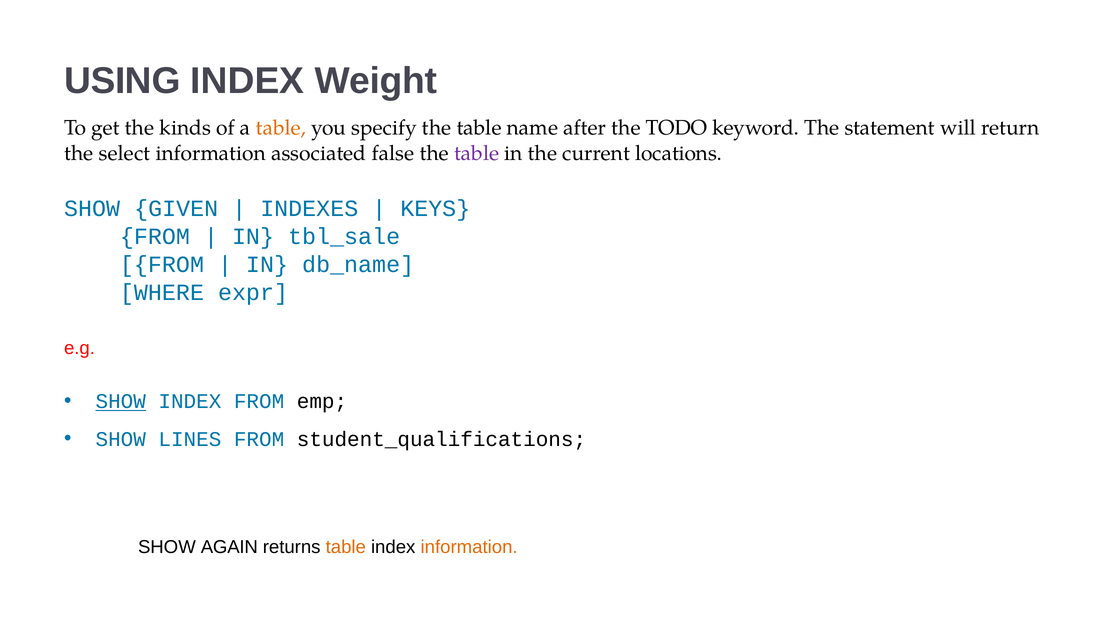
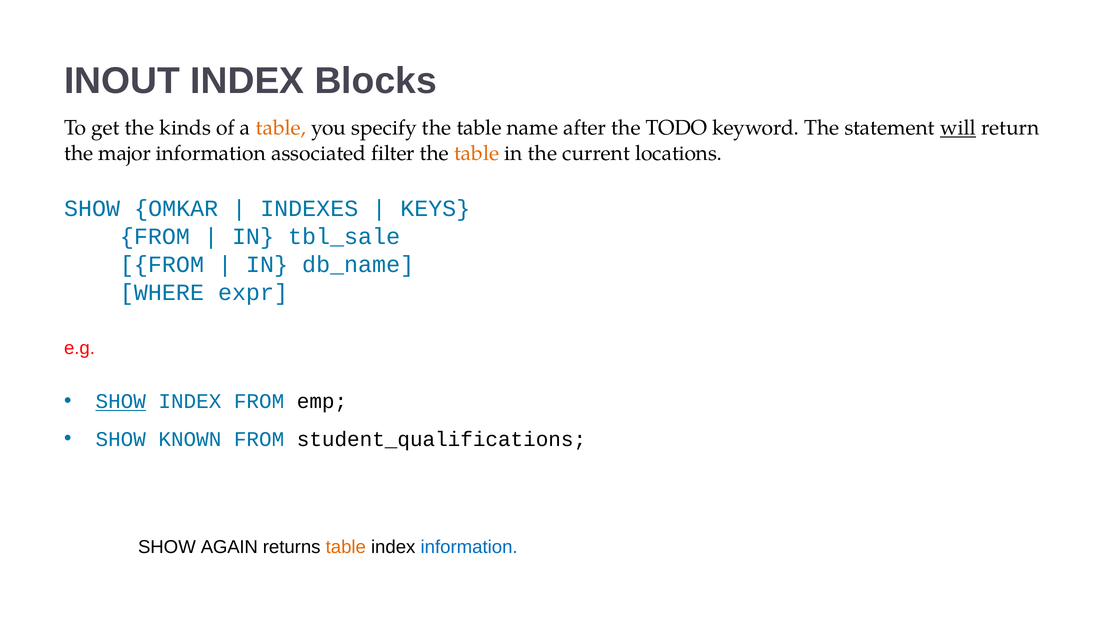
USING: USING -> INOUT (122, 81)
Weight: Weight -> Blocks (376, 81)
will underline: none -> present (958, 128)
select: select -> major (125, 153)
false: false -> filter (393, 153)
table colour: purple -> orange (477, 153)
GIVEN: GIVEN -> OMKAR (176, 209)
LINES: LINES -> KNOWN (190, 439)
information colour: orange -> blue (469, 547)
